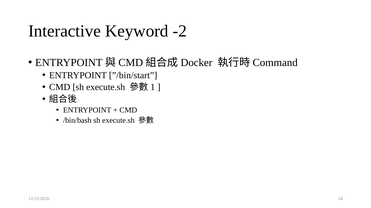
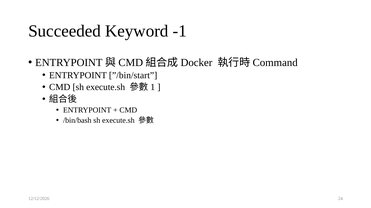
Interactive: Interactive -> Succeeded (65, 31)
-2: -2 -> -1 (180, 31)
